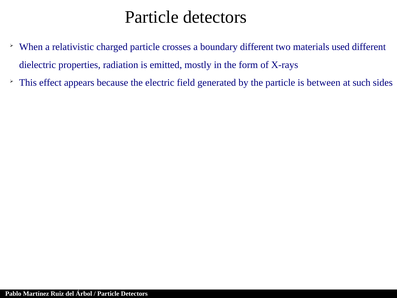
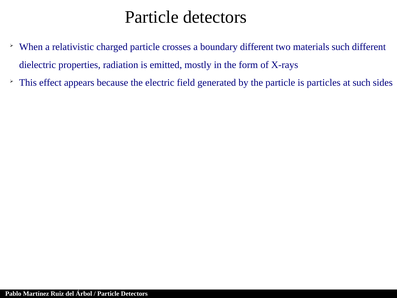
materials used: used -> such (341, 47)
between: between -> particles (324, 83)
